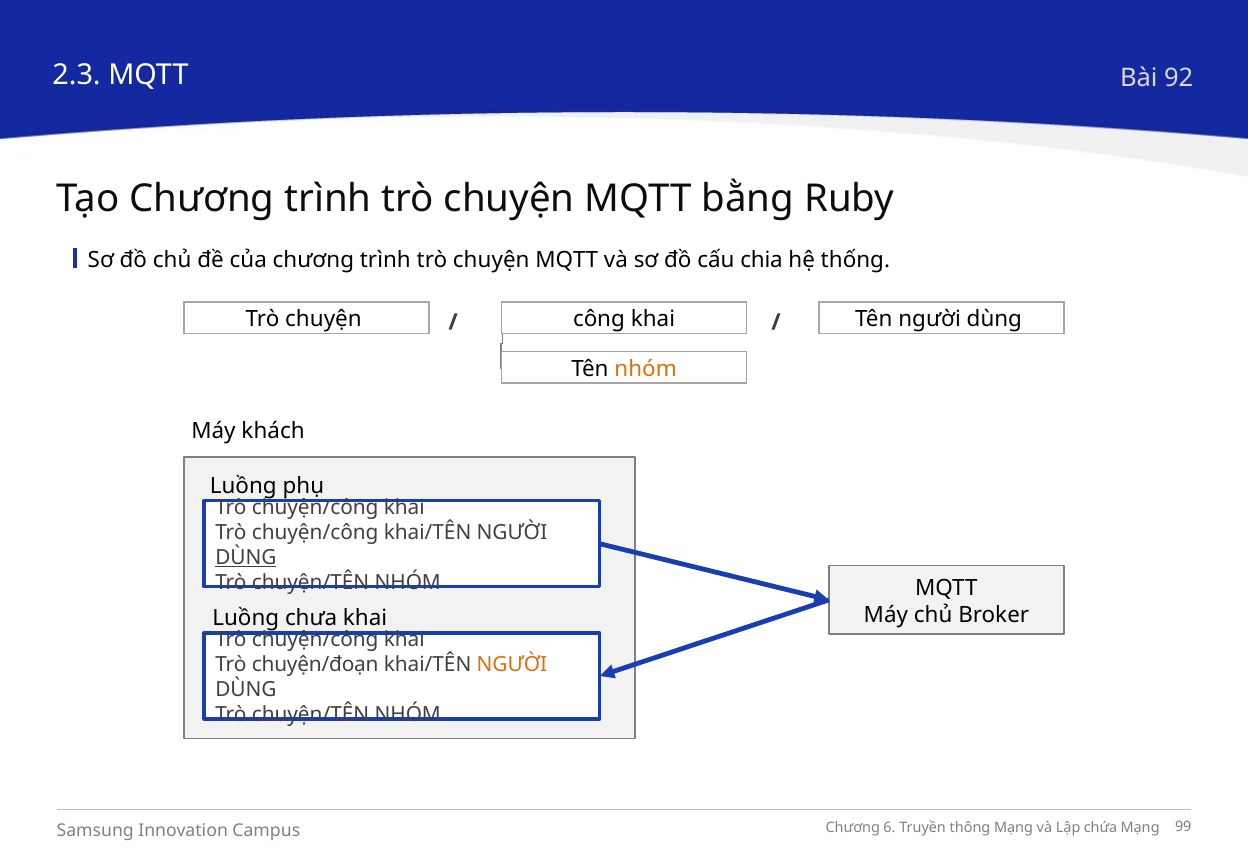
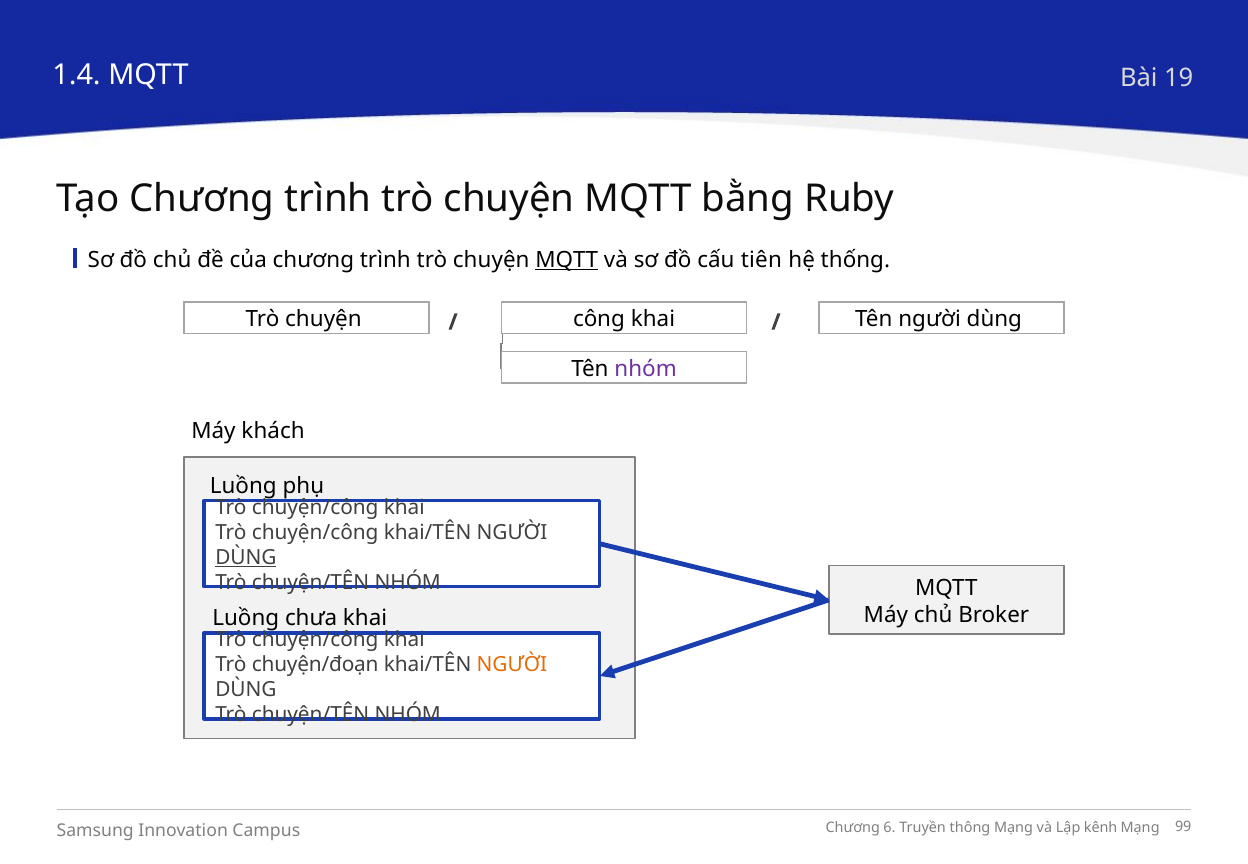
2.3: 2.3 -> 1.4 (77, 75)
92: 92 -> 19 (1179, 78)
MQTT underline: none -> present (567, 260)
chia: chia -> tiên (761, 260)
nhóm colour: orange -> purple (646, 369)
chứa: chứa -> kênh (1101, 828)
